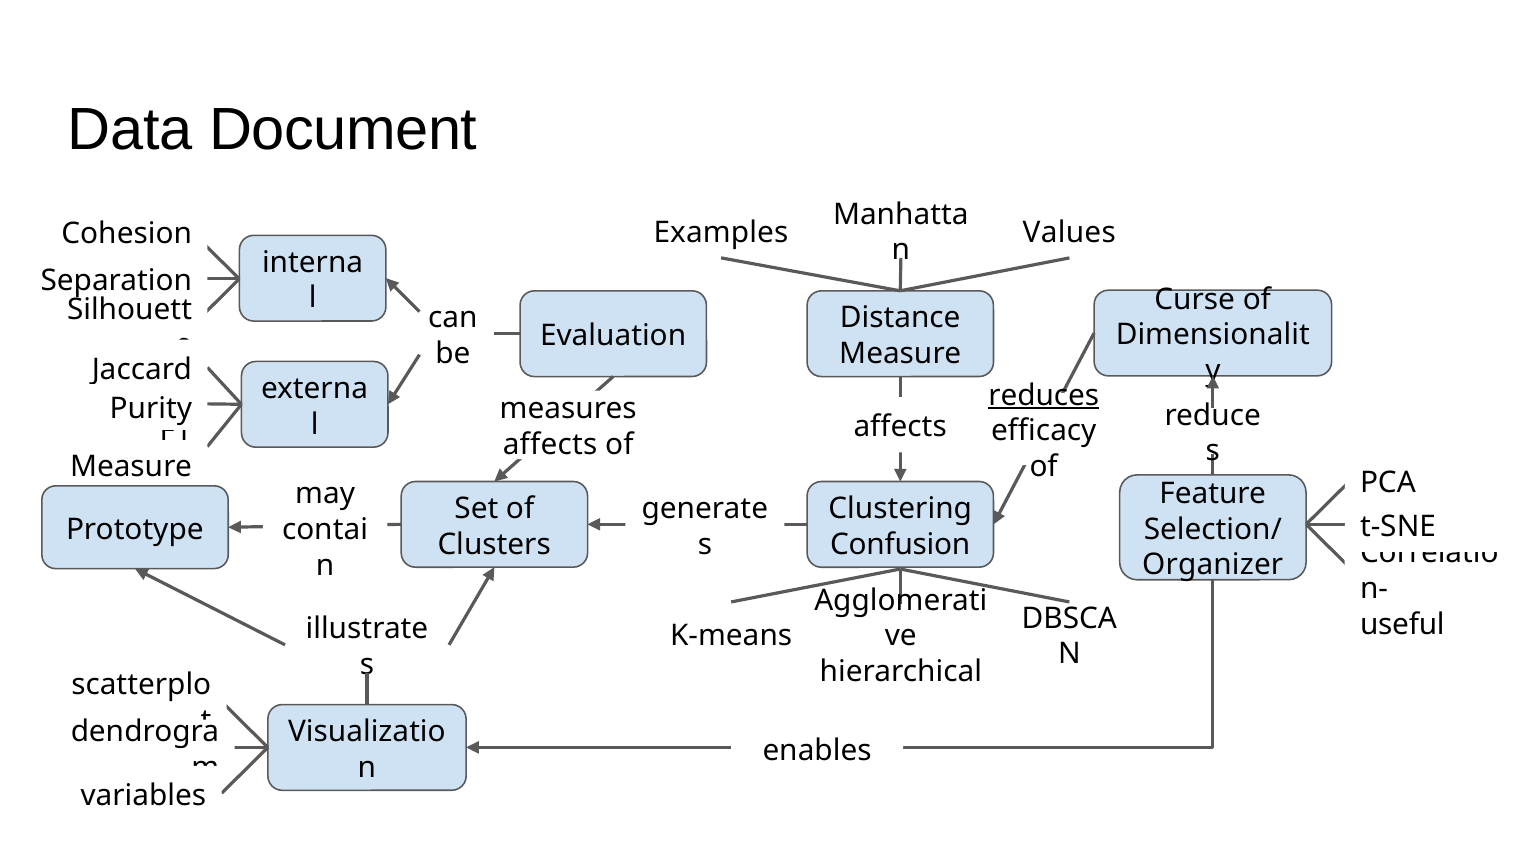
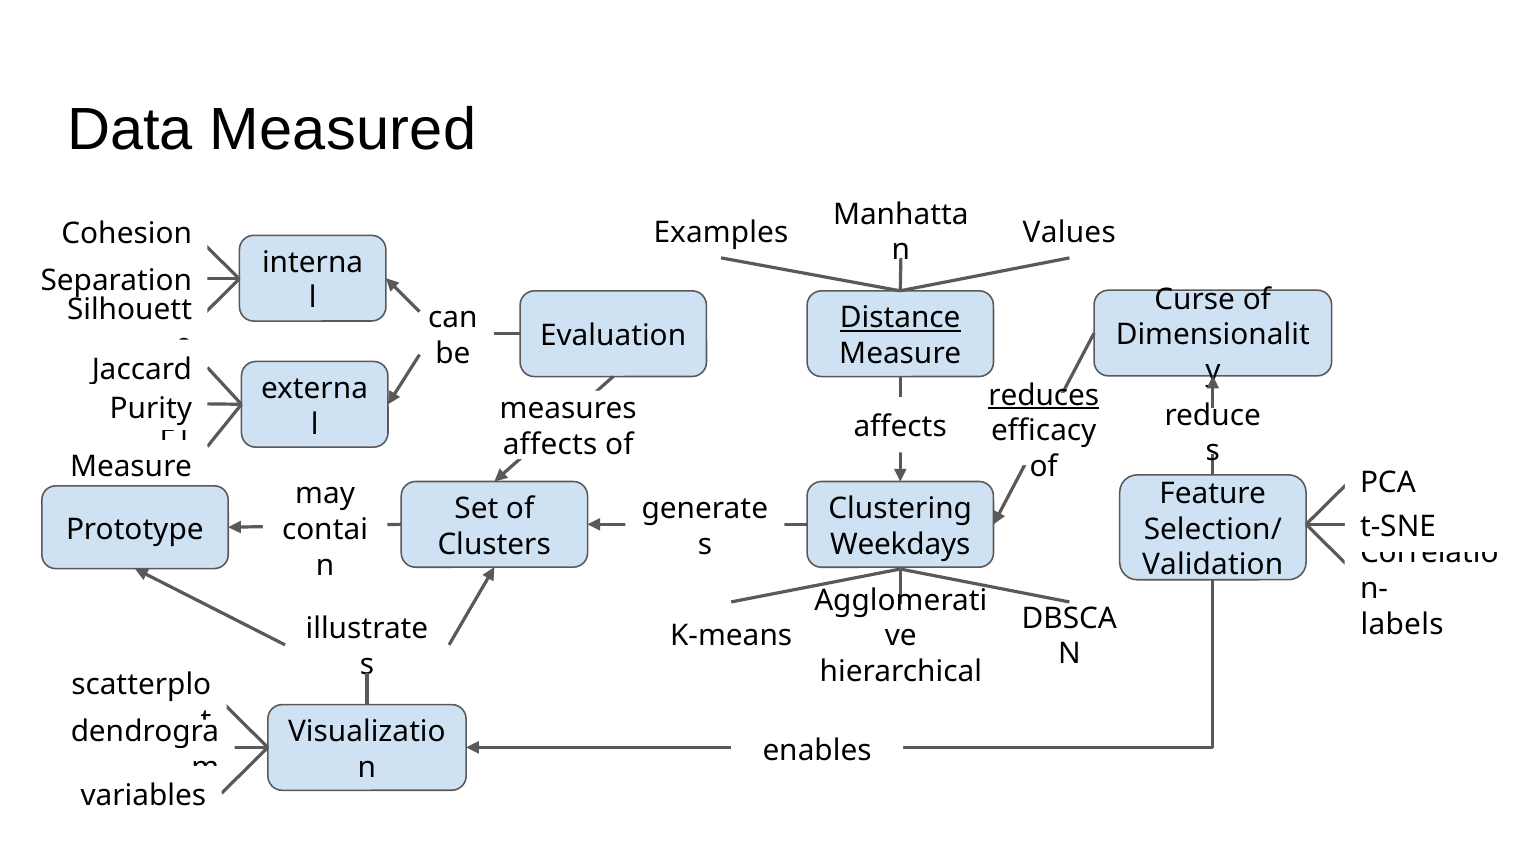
Document: Document -> Measured (343, 130)
Distance underline: none -> present (900, 318)
Confusion: Confusion -> Weekdays (900, 544)
Organizer: Organizer -> Validation (1213, 565)
useful: useful -> labels (1402, 625)
